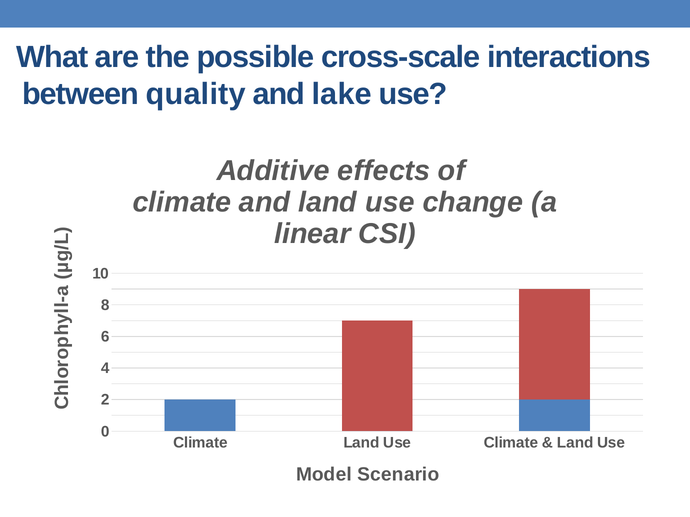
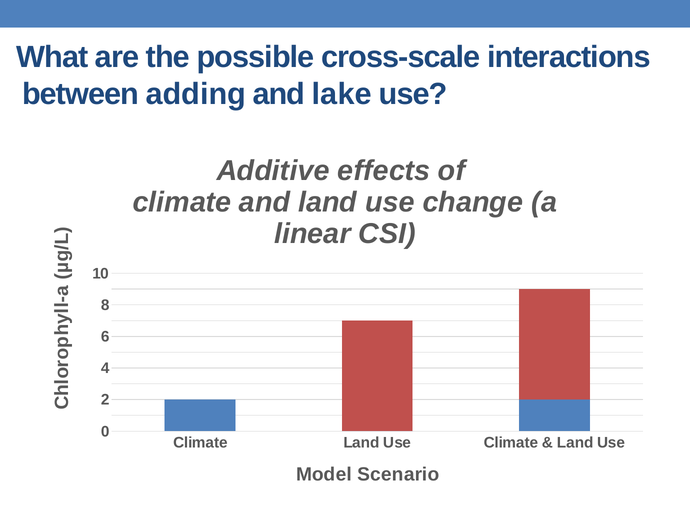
quality: quality -> adding (196, 94)
